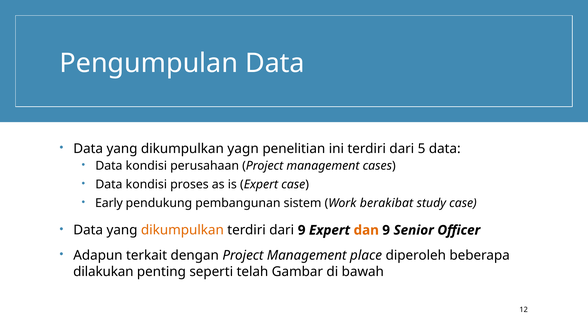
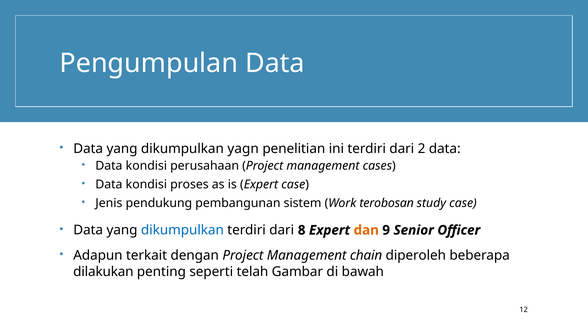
5: 5 -> 2 (422, 149)
Early: Early -> Jenis (109, 203)
berakibat: berakibat -> terobosan (387, 203)
dikumpulkan colour: orange -> blue (182, 230)
dari 9: 9 -> 8 (302, 230)
place: place -> chain (366, 255)
